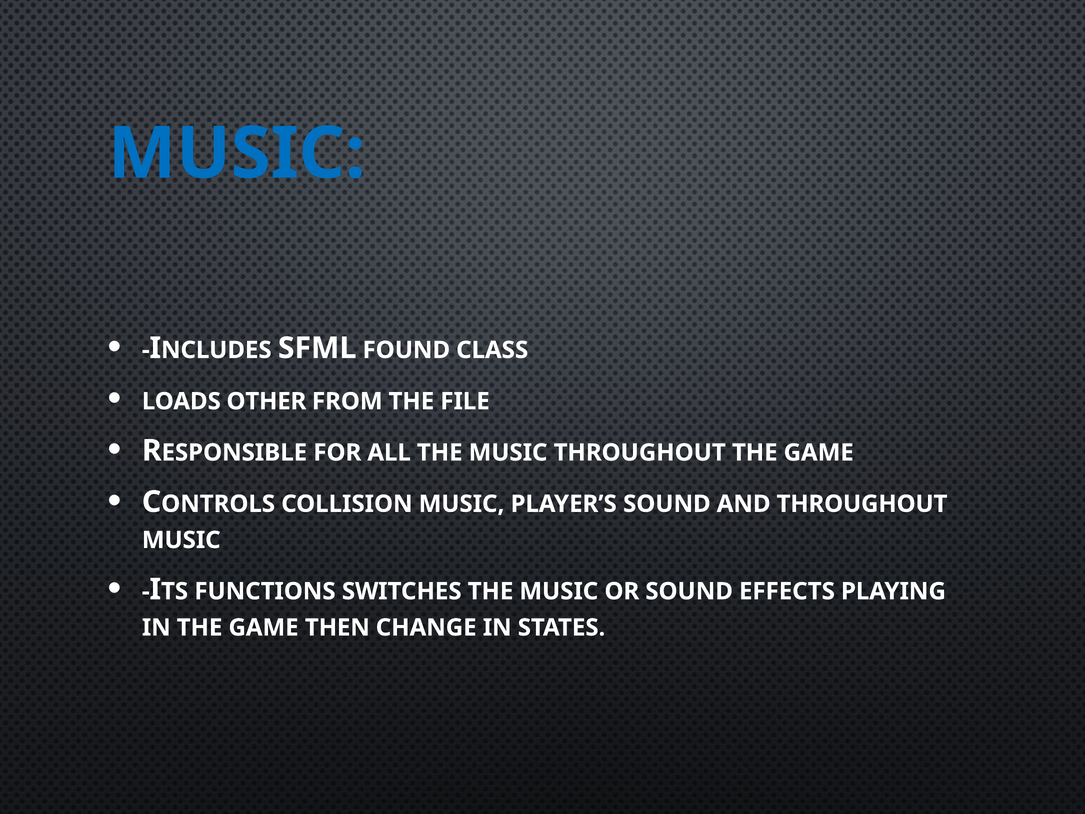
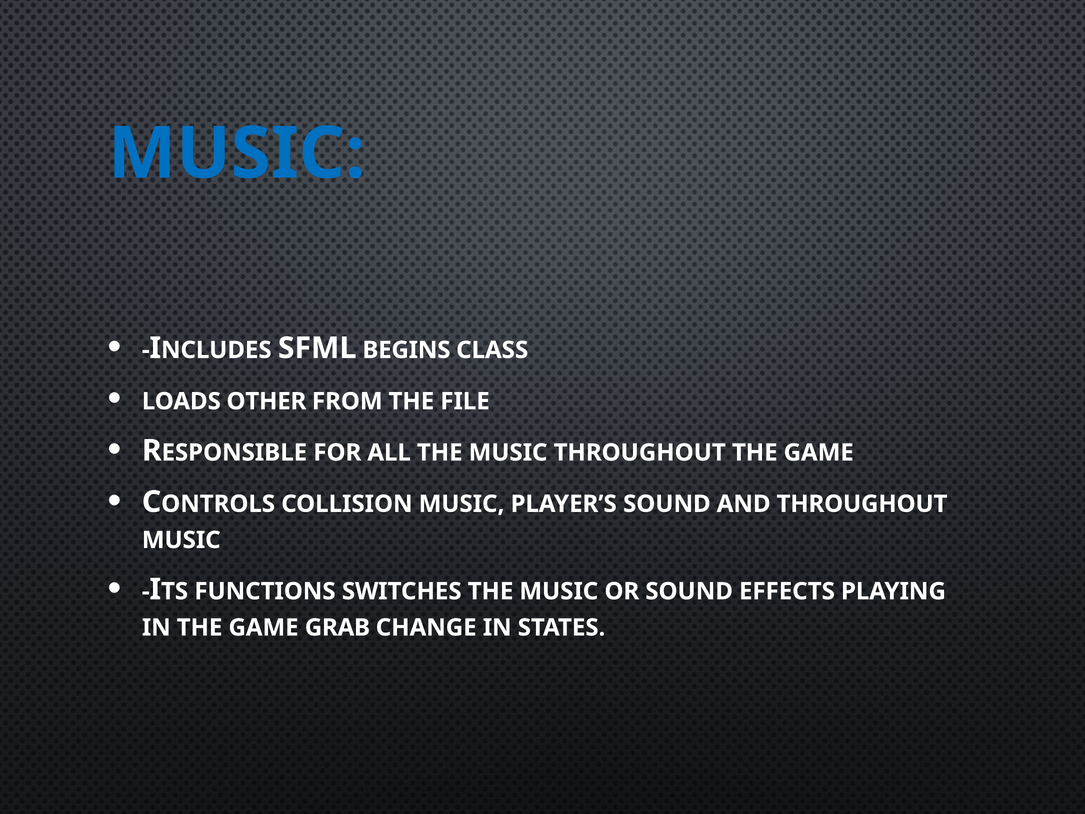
FOUND: FOUND -> BEGINS (406, 350)
THEN: THEN -> GRAB (337, 627)
